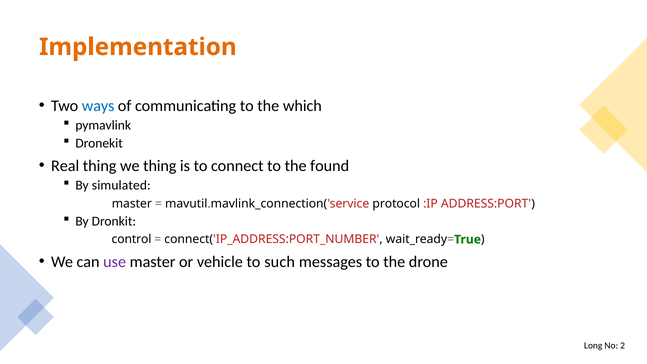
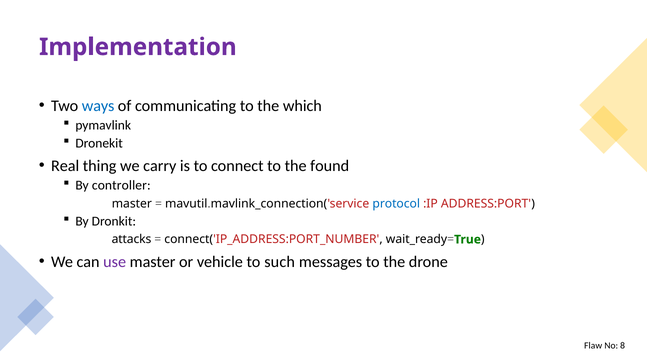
Implementation colour: orange -> purple (138, 47)
we thing: thing -> carry (160, 166)
simulated: simulated -> controller (121, 185)
protocol colour: black -> blue (396, 204)
control: control -> attacks (132, 239)
Long: Long -> Flaw (593, 345)
2: 2 -> 8 (623, 345)
